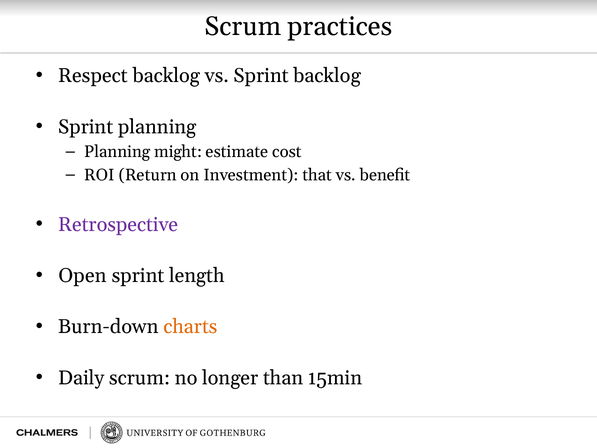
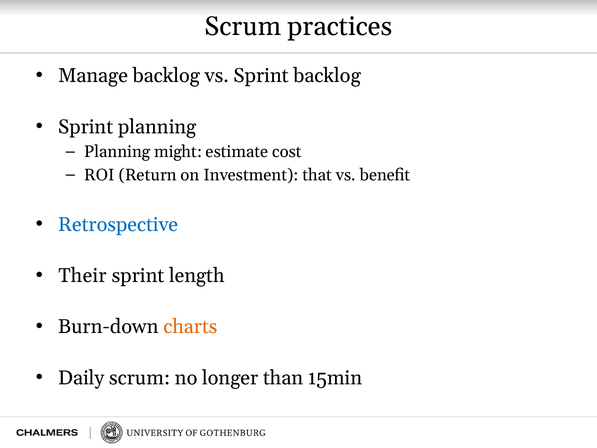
Respect: Respect -> Manage (93, 76)
Retrospective colour: purple -> blue (118, 224)
Open: Open -> Their (83, 275)
